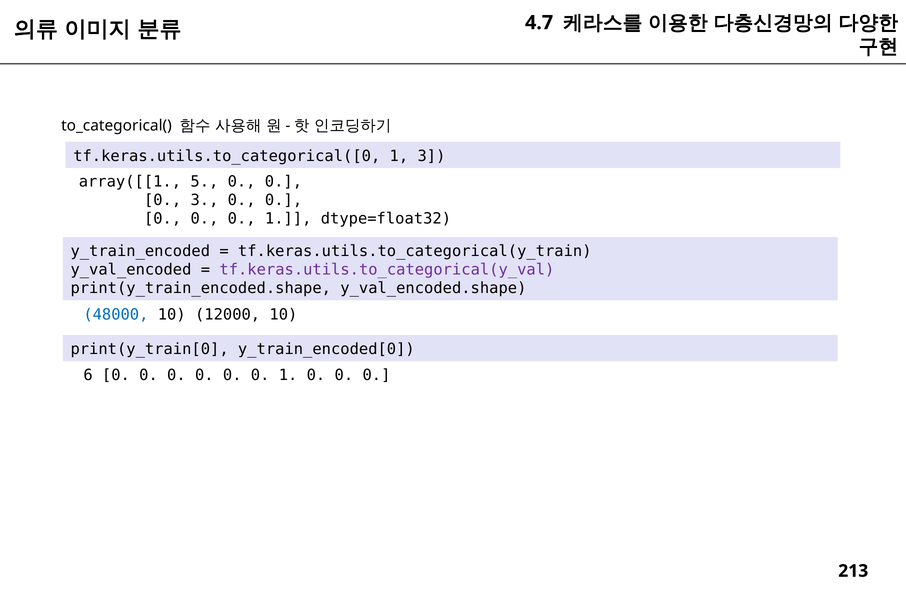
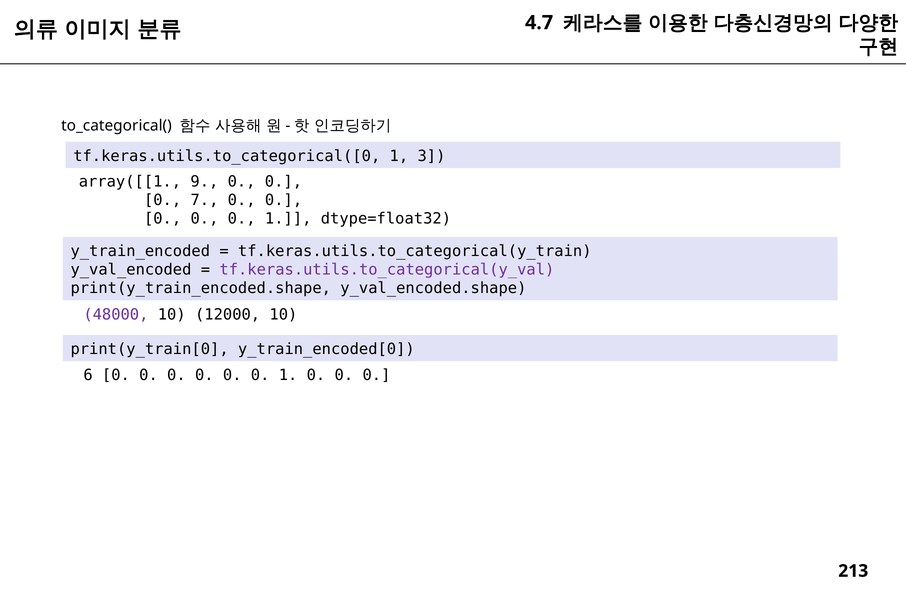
5: 5 -> 9 (204, 181)
0 3: 3 -> 7 (204, 200)
48000 colour: blue -> purple (116, 315)
